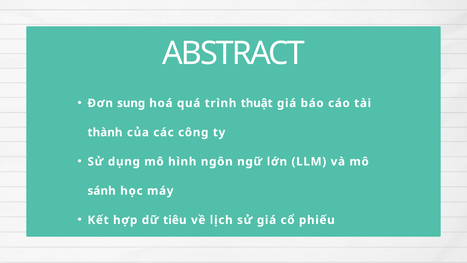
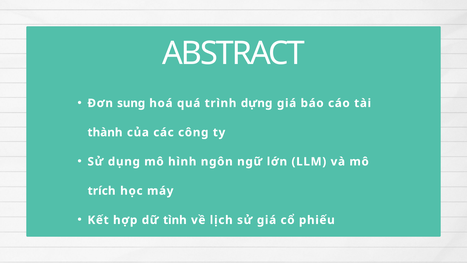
thuật: thuật -> dựng (257, 103)
sánh: sánh -> trích (102, 191)
tiêu: tiêu -> tình (175, 220)
